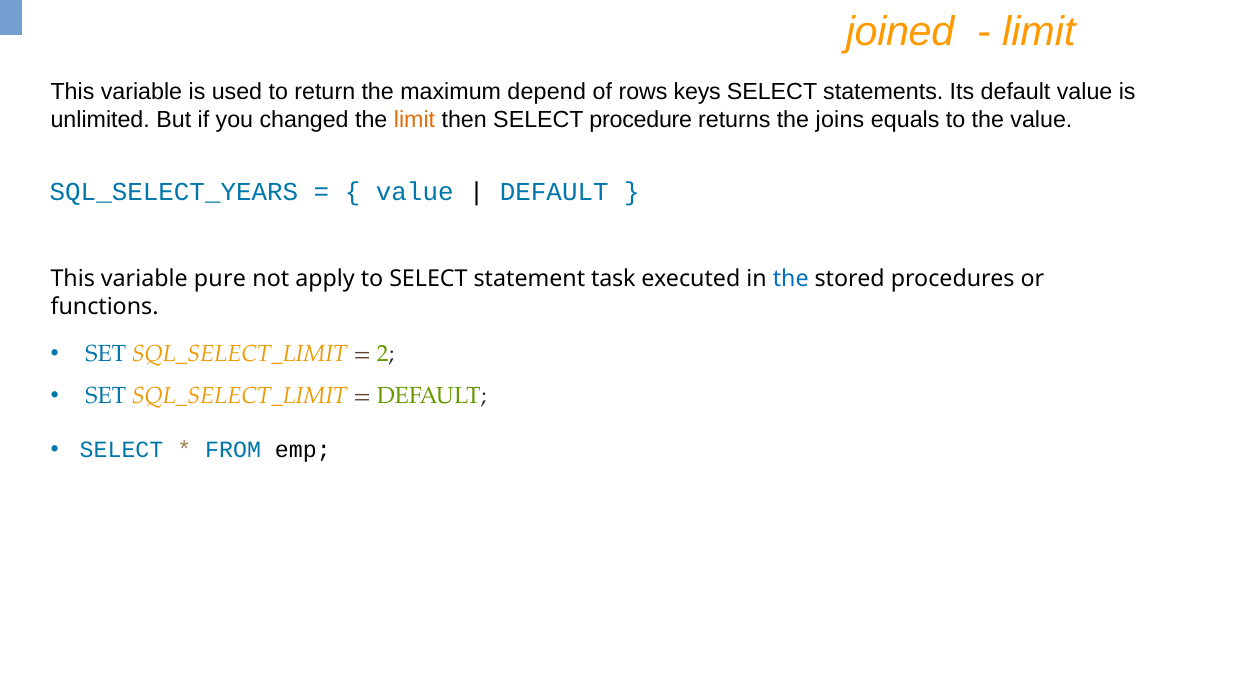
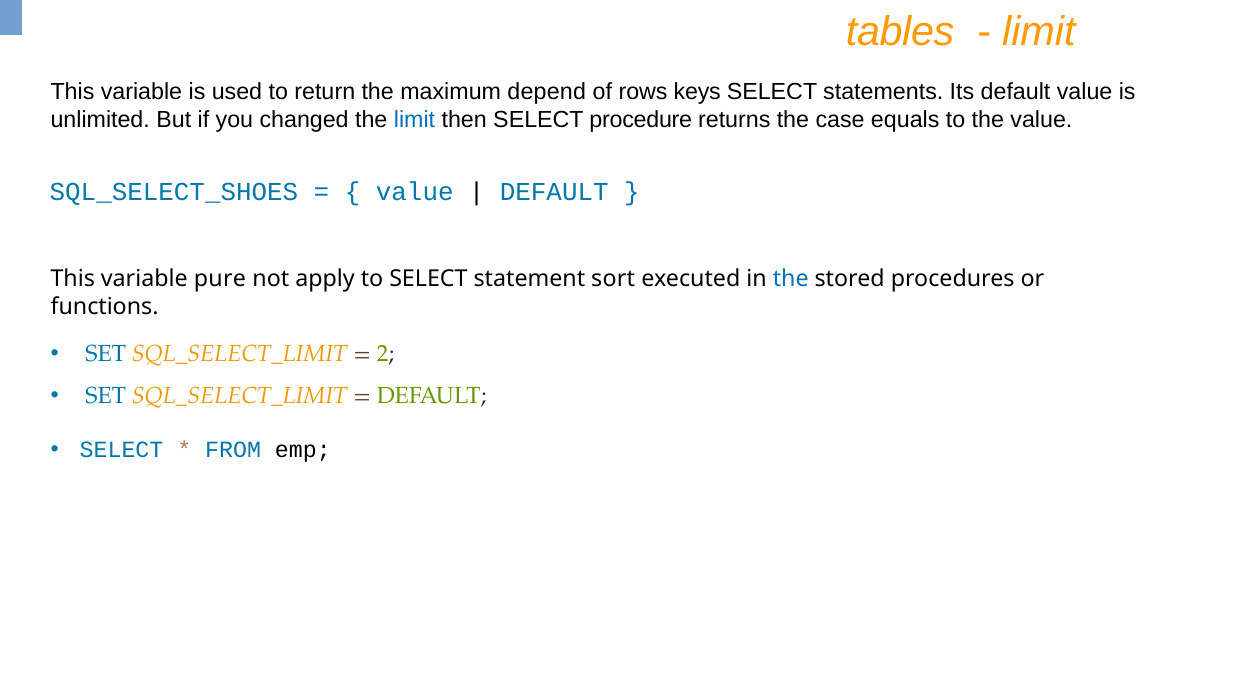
joined: joined -> tables (900, 32)
limit colour: orange -> blue (415, 120)
joins: joins -> case (840, 120)
SQL_SELECT_YEARS: SQL_SELECT_YEARS -> SQL_SELECT_SHOES (174, 192)
task: task -> sort (613, 278)
